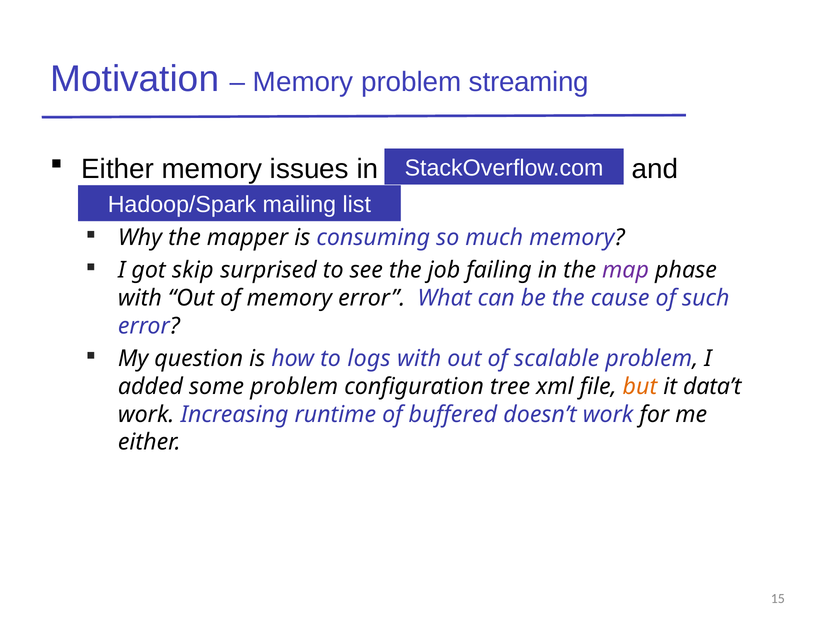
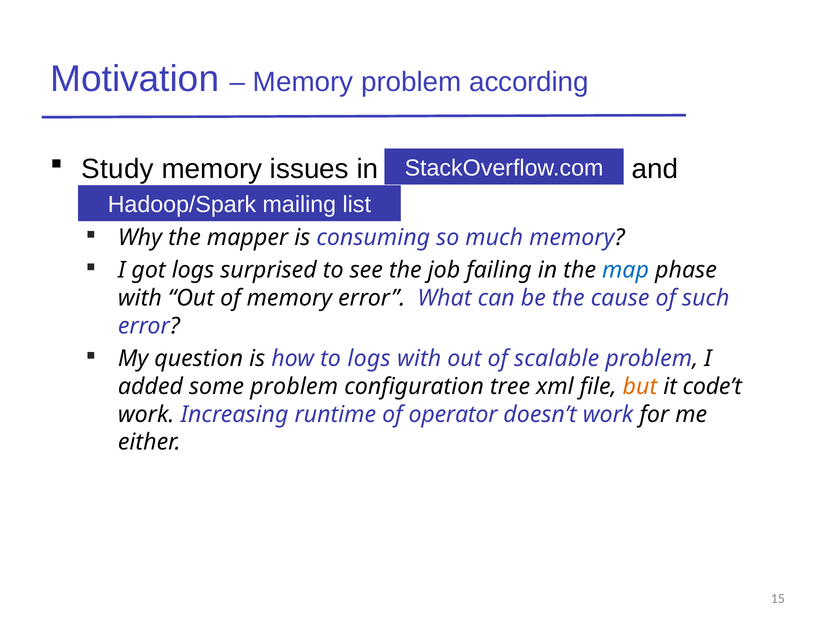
streaming: streaming -> according (529, 82)
Either: Either -> Study (118, 169)
got skip: skip -> logs (193, 270)
map colour: purple -> blue (626, 270)
data’t: data’t -> code’t (712, 386)
buffered: buffered -> operator (453, 414)
